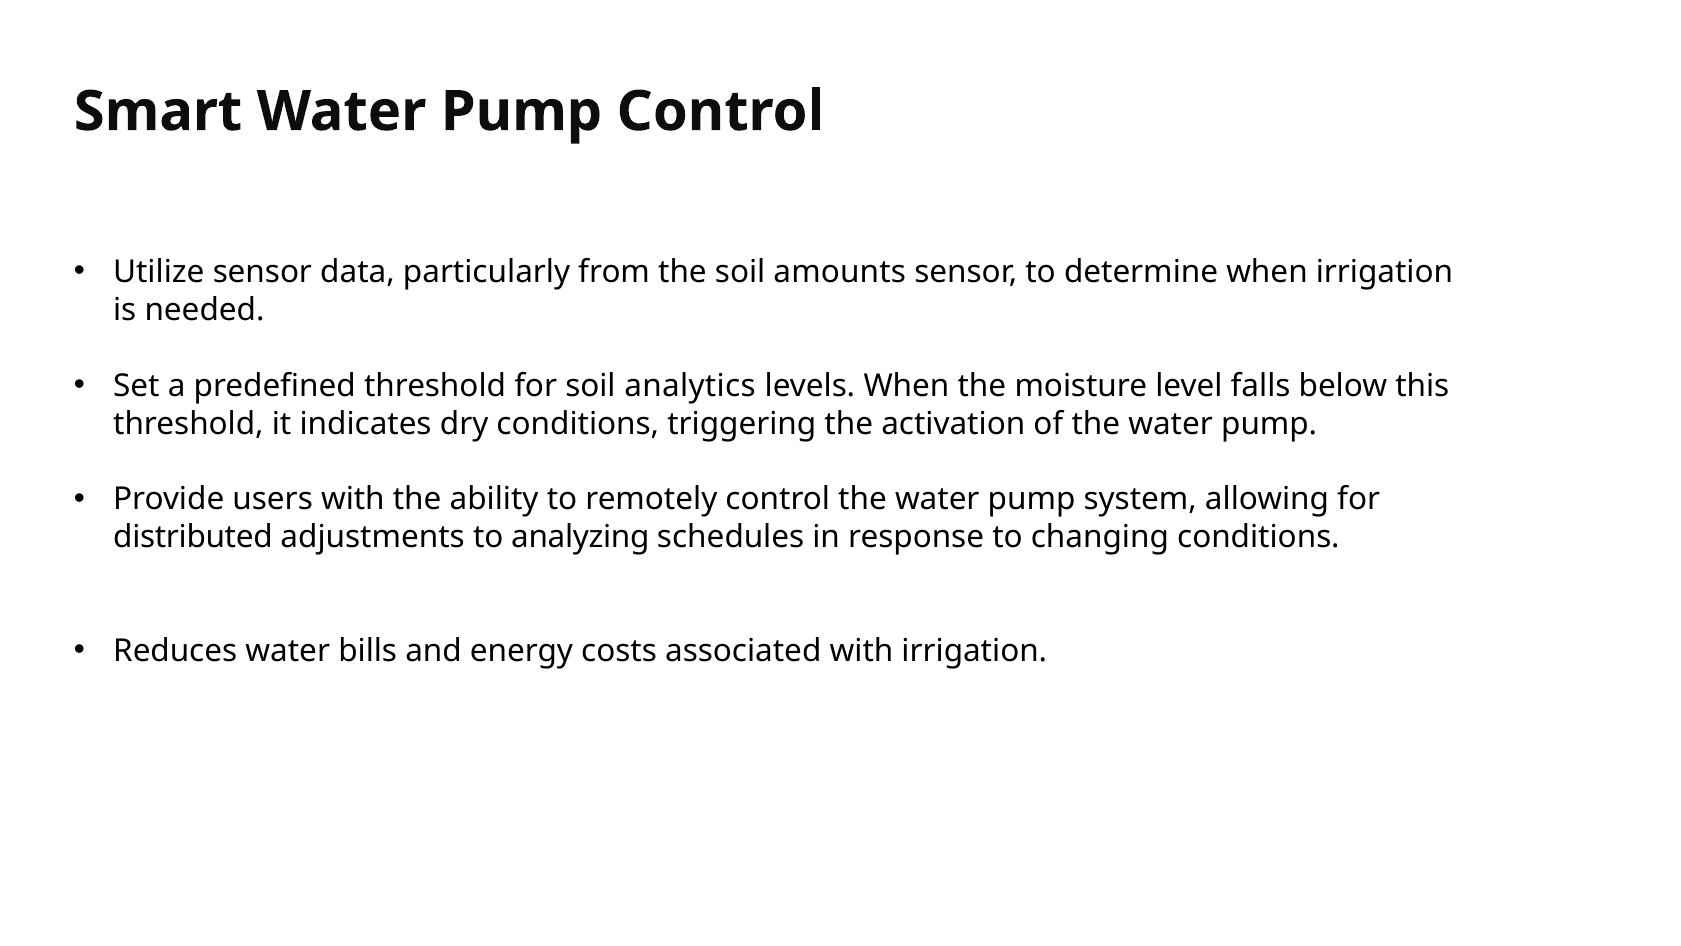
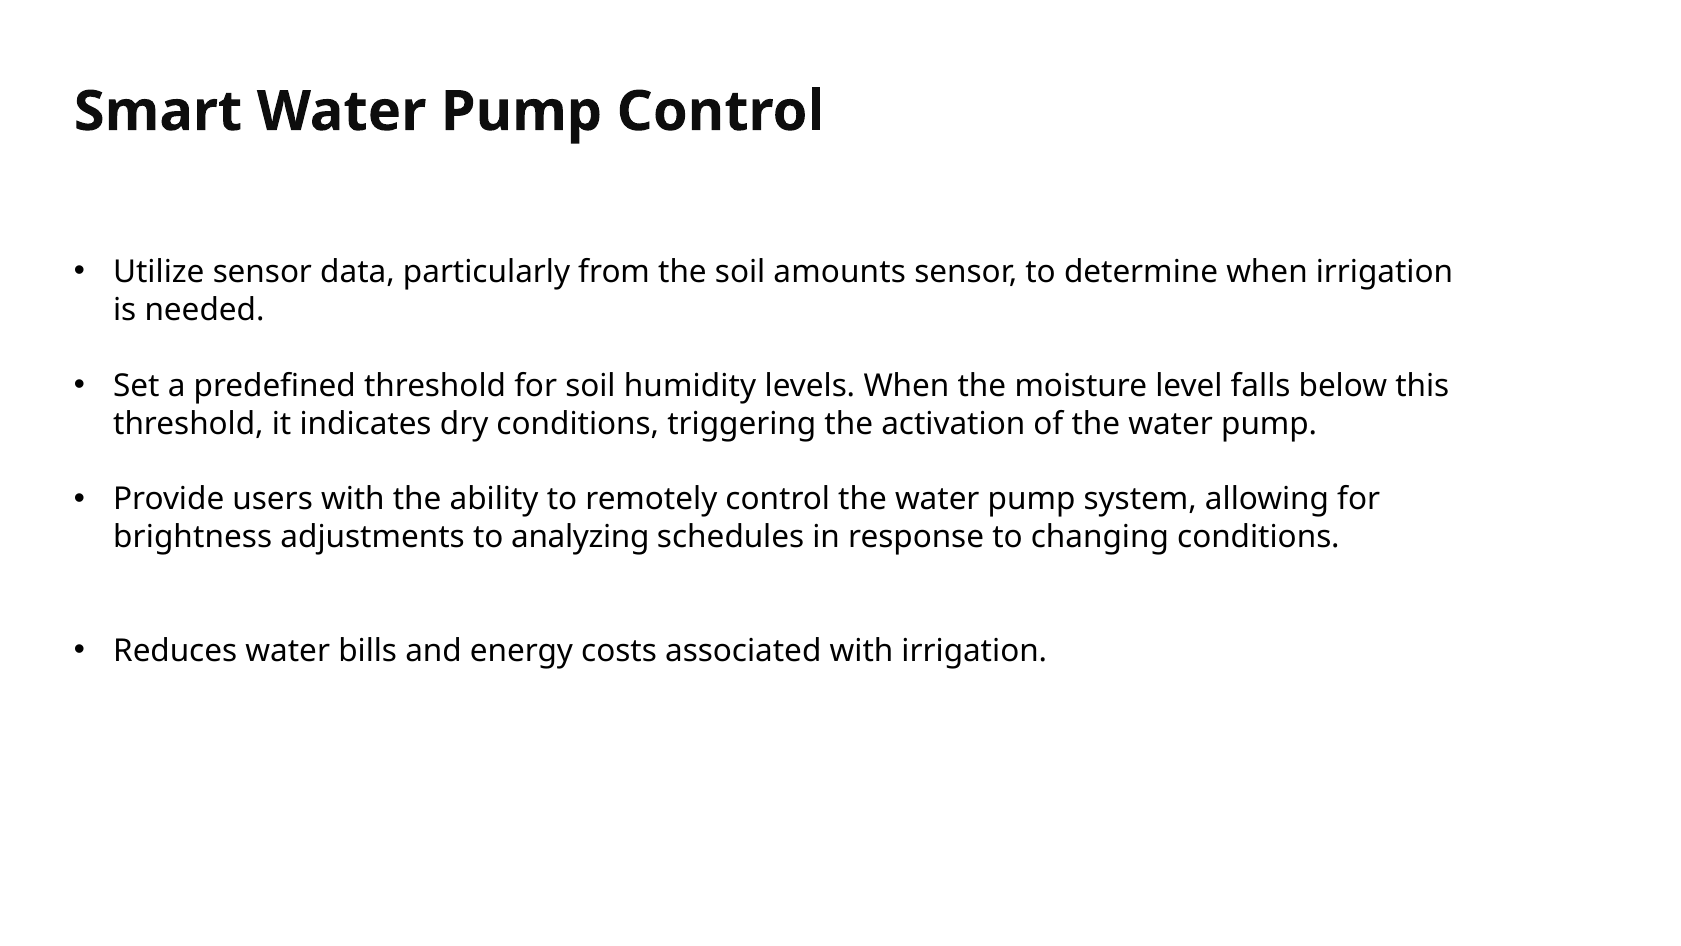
analytics: analytics -> humidity (690, 386)
distributed: distributed -> brightness (193, 537)
